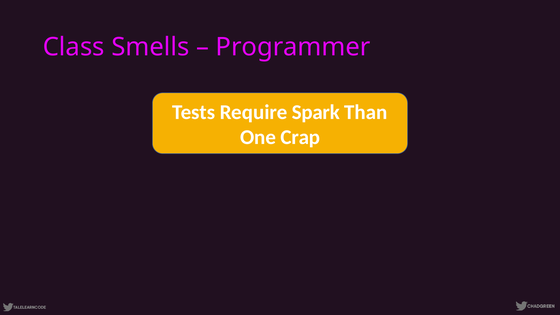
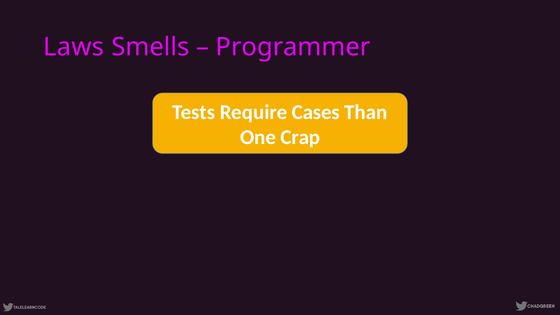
Class: Class -> Laws (74, 47)
Spark: Spark -> Cases (316, 112)
